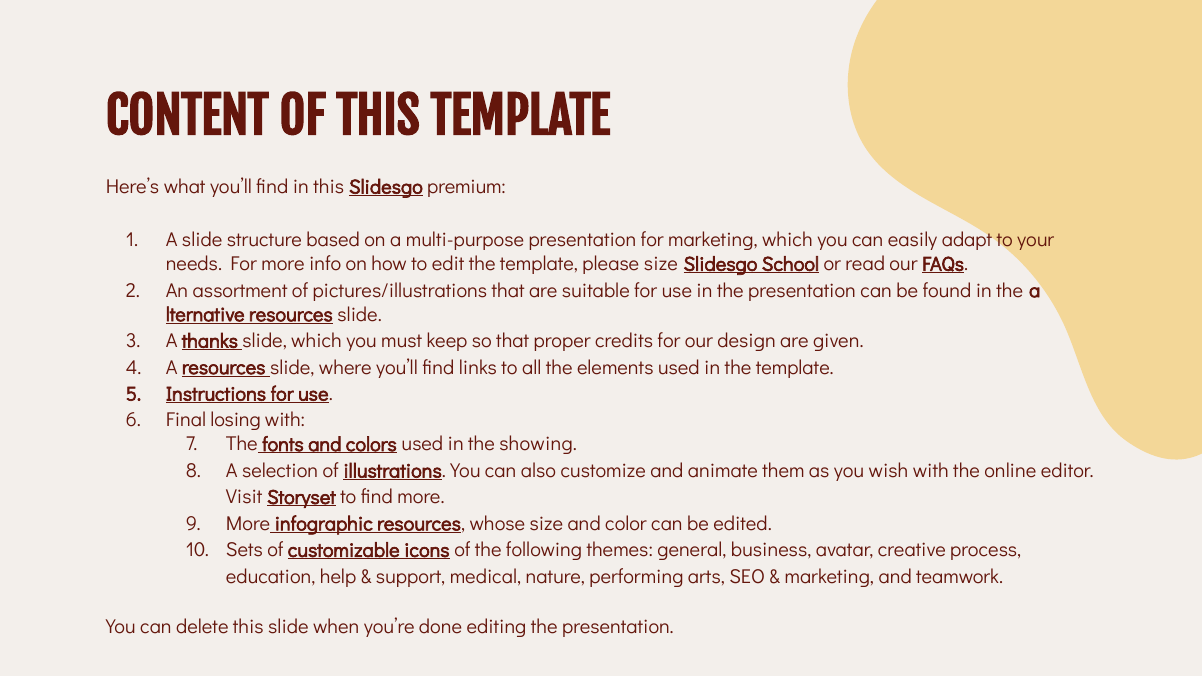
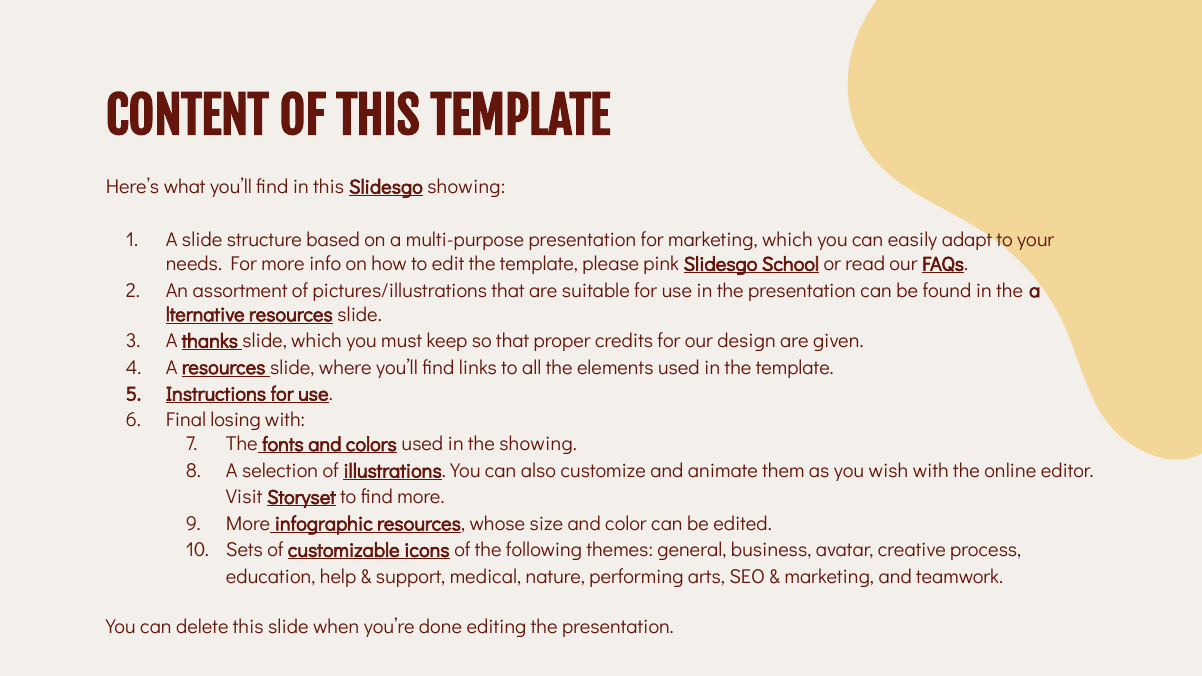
Slidesgo premium: premium -> showing (466, 187)
please size: size -> pink (661, 264)
